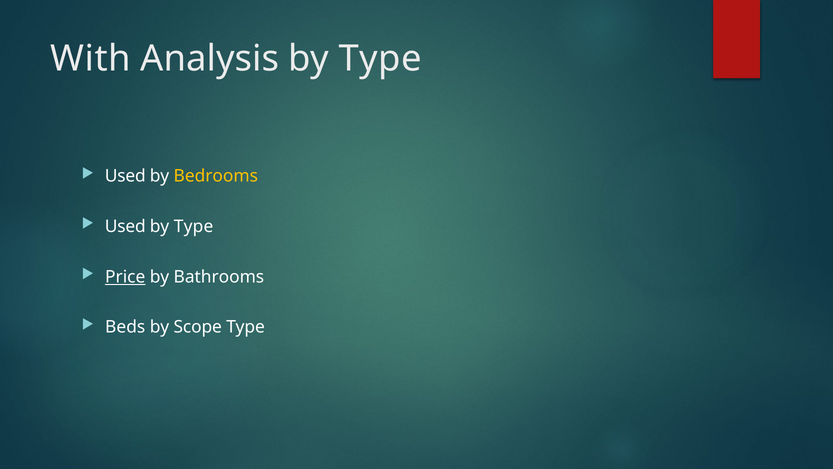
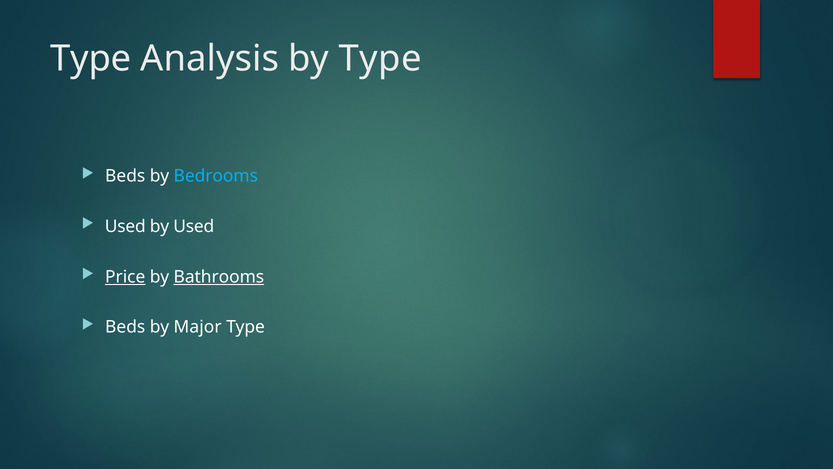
With: With -> Type (91, 58)
Used: Used -> Beds (125, 176)
Bedrooms colour: yellow -> light blue (216, 176)
Type: Type -> Used (194, 226)
Bathrooms underline: none -> present (219, 277)
Scope: Scope -> Major (198, 327)
